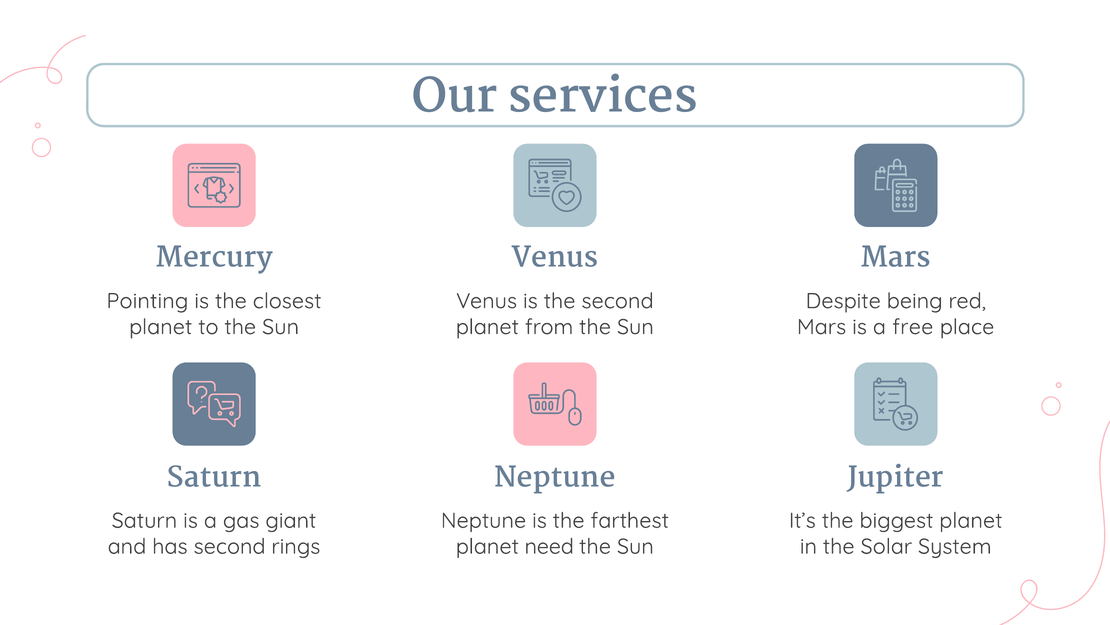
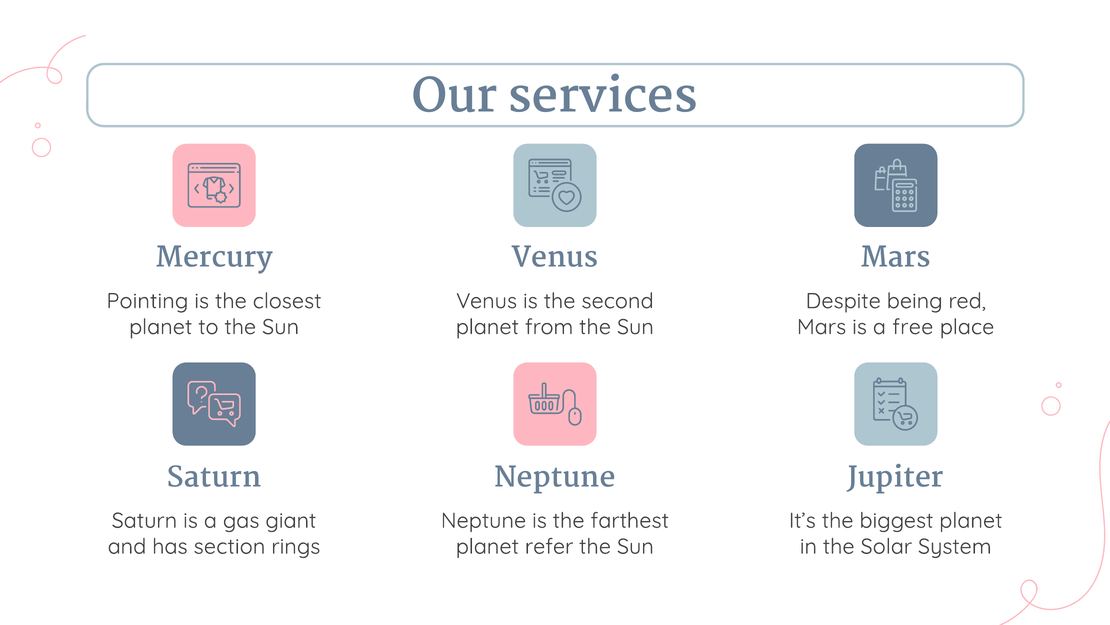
has second: second -> section (229, 546)
need: need -> refer (549, 546)
